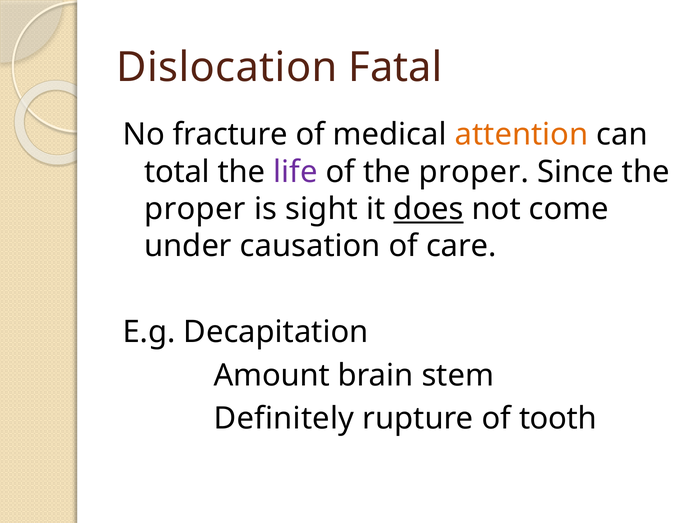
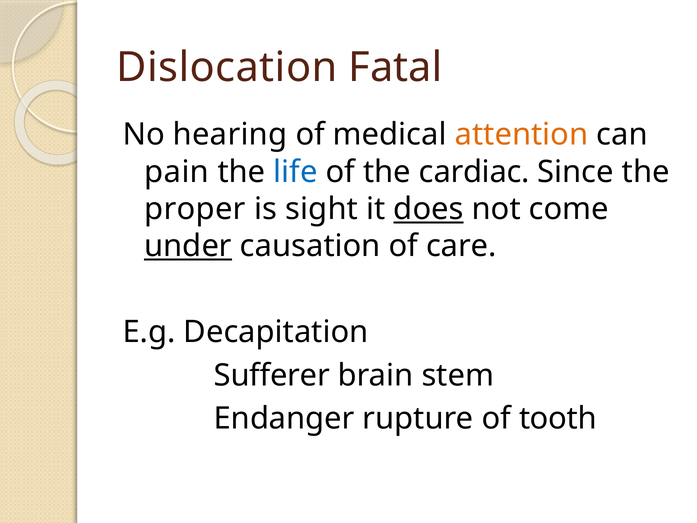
fracture: fracture -> hearing (230, 135)
total: total -> pain (177, 172)
life colour: purple -> blue (296, 172)
of the proper: proper -> cardiac (474, 172)
under underline: none -> present (188, 246)
Amount: Amount -> Sufferer (272, 375)
Definitely: Definitely -> Endanger (284, 418)
